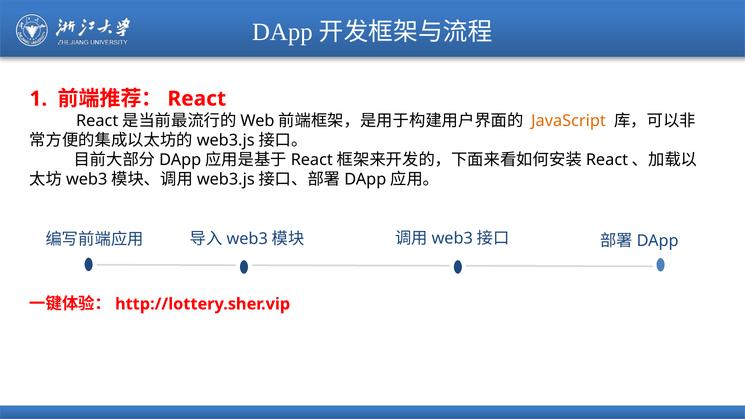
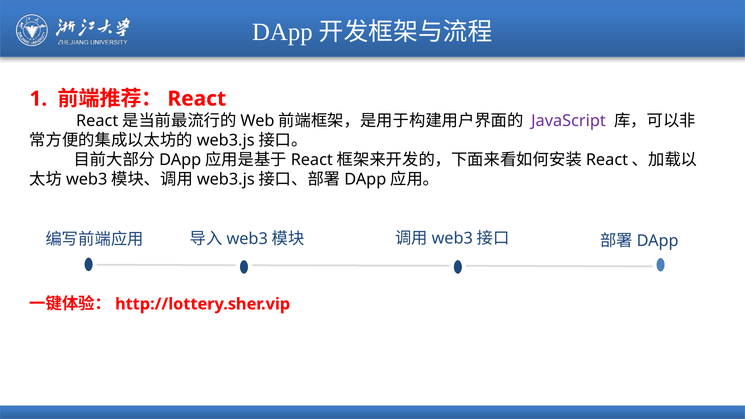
JavaScript colour: orange -> purple (568, 121)
